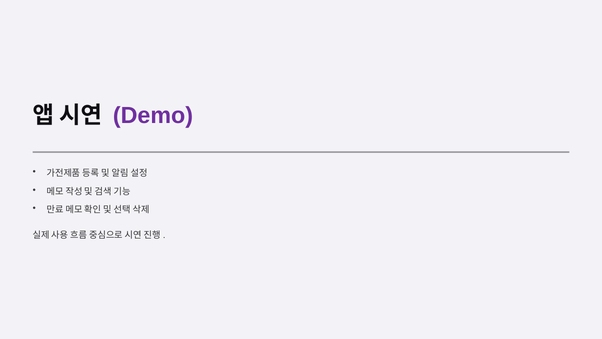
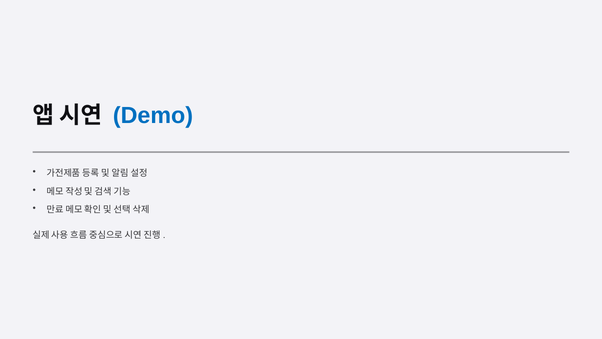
Demo colour: purple -> blue (153, 115)
